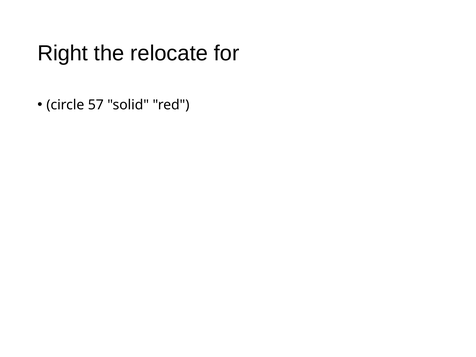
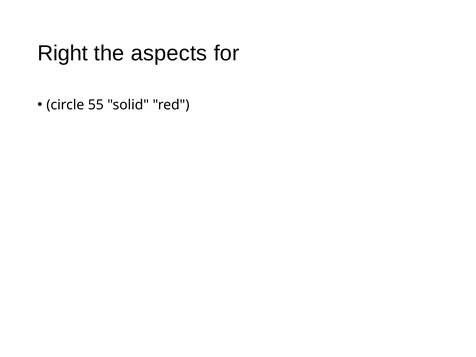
relocate: relocate -> aspects (169, 53)
57: 57 -> 55 (96, 105)
